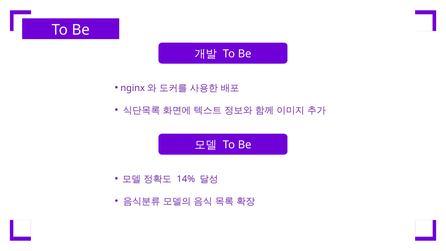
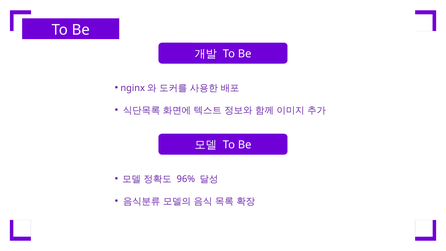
14%: 14% -> 96% (186, 179)
